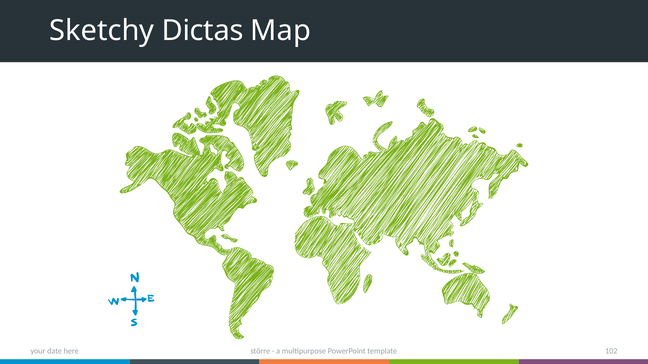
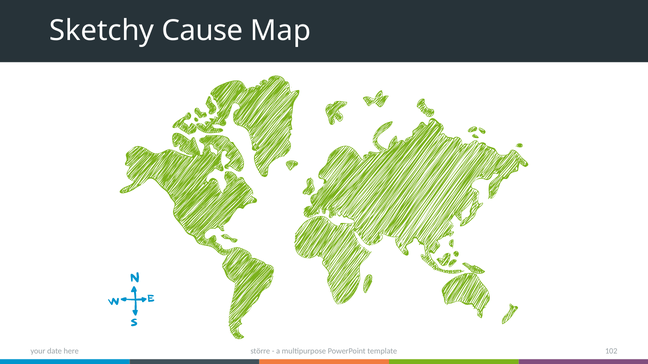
Dictas: Dictas -> Cause (203, 31)
